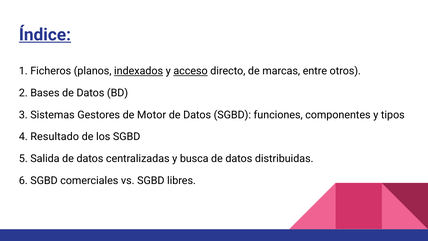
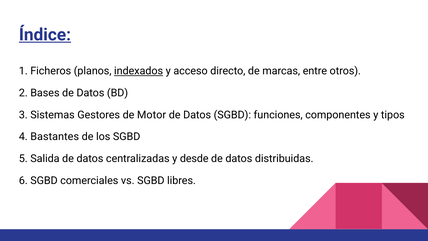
acceso underline: present -> none (191, 71)
Resultado: Resultado -> Bastantes (55, 137)
busca: busca -> desde (194, 158)
